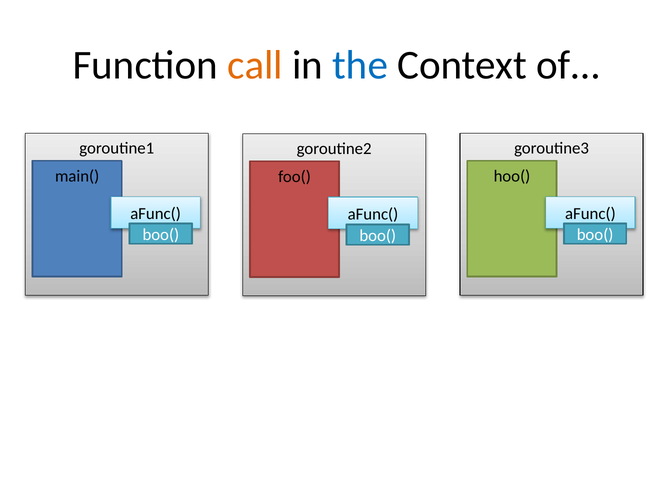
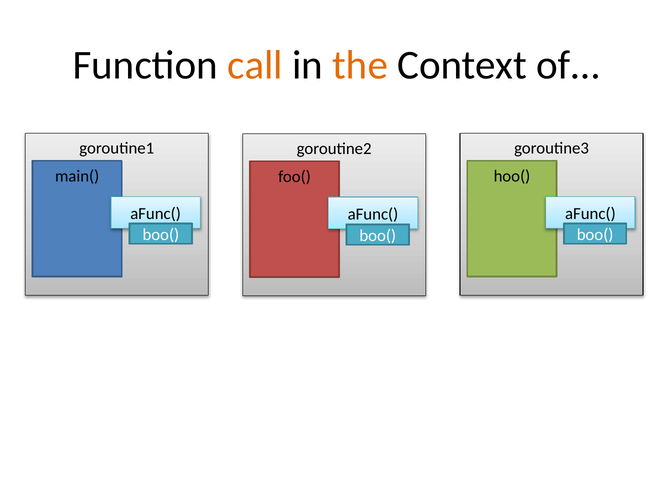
the colour: blue -> orange (360, 65)
